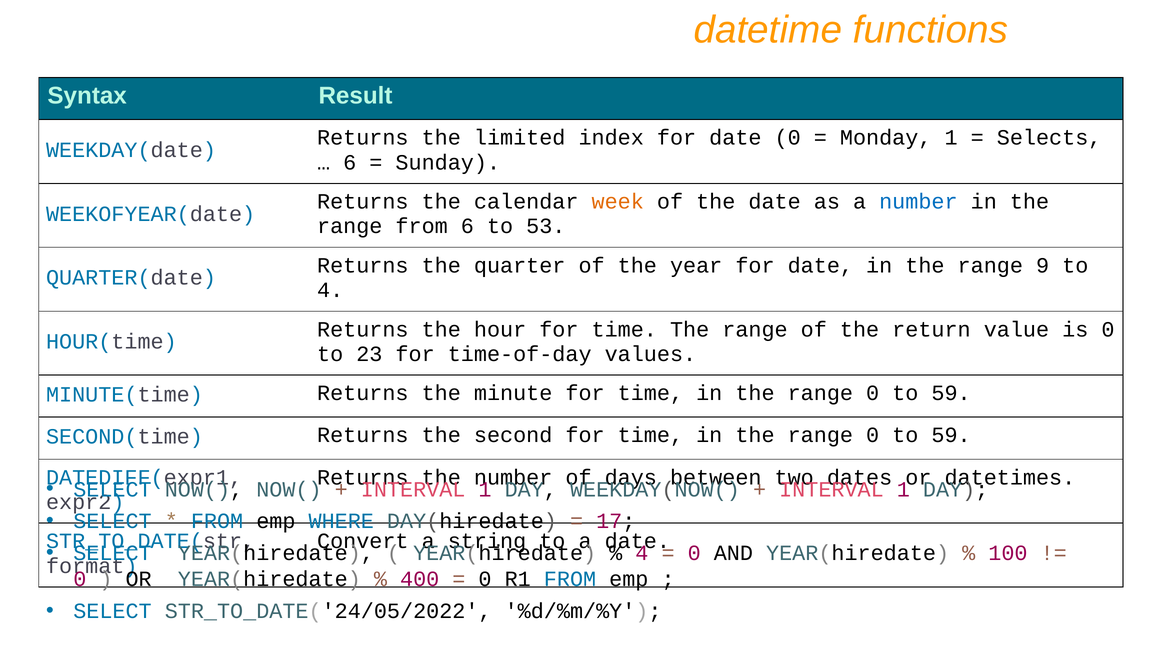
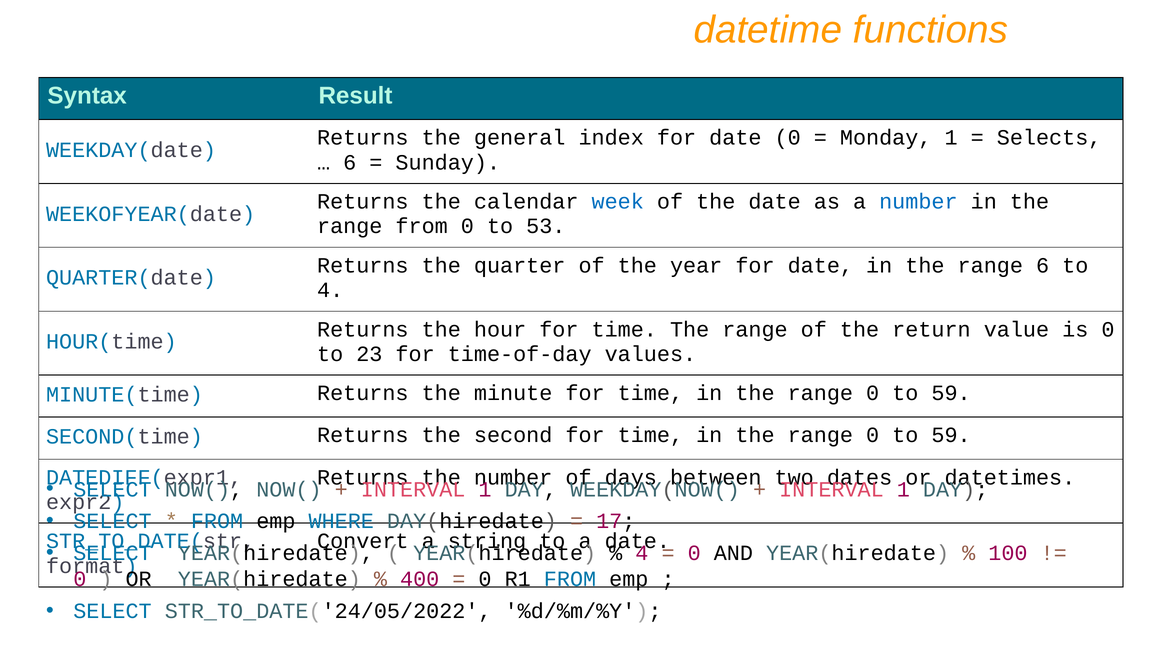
limited: limited -> general (520, 138)
week colour: orange -> blue (618, 202)
from 6: 6 -> 0 (467, 227)
range 9: 9 -> 6 (1043, 266)
